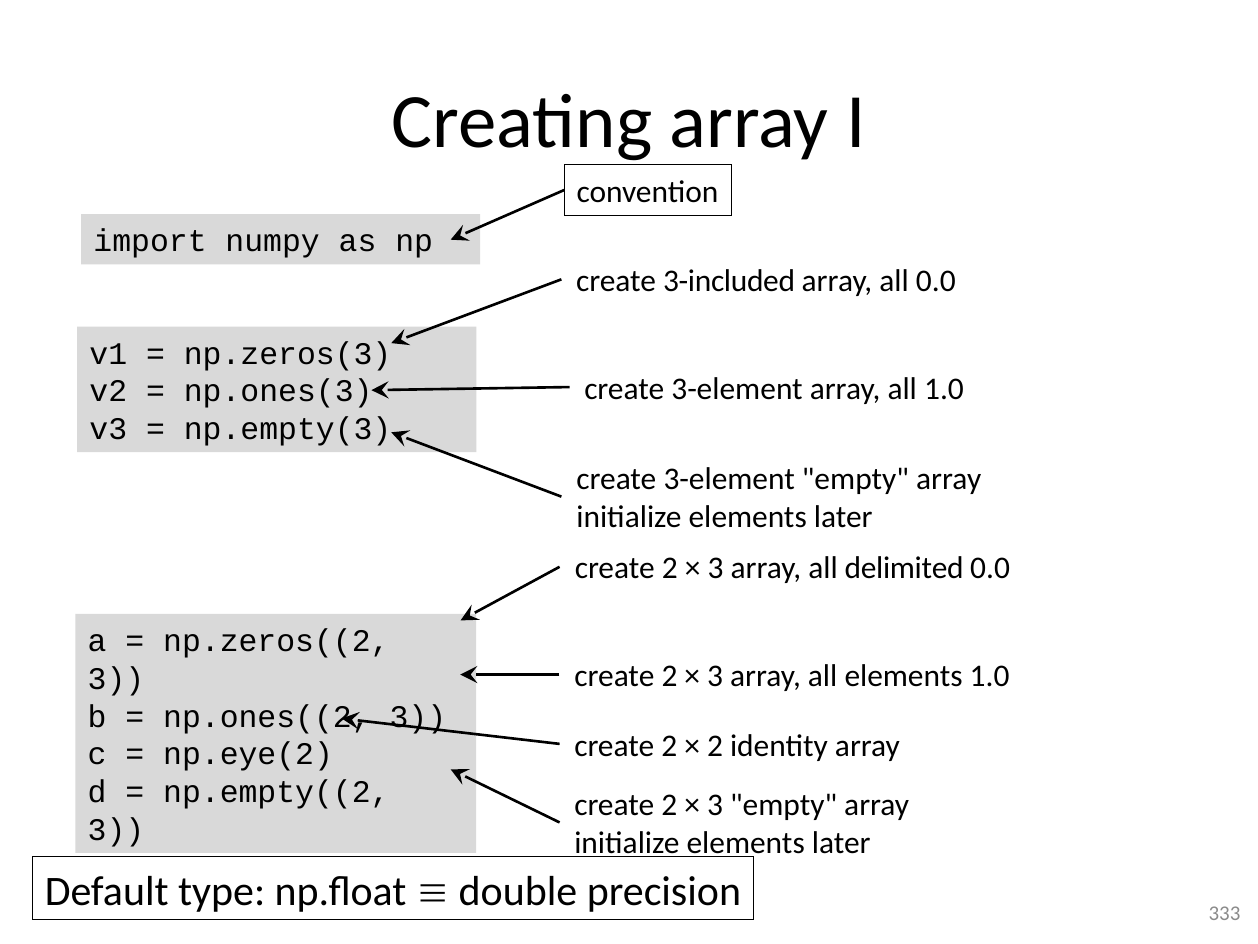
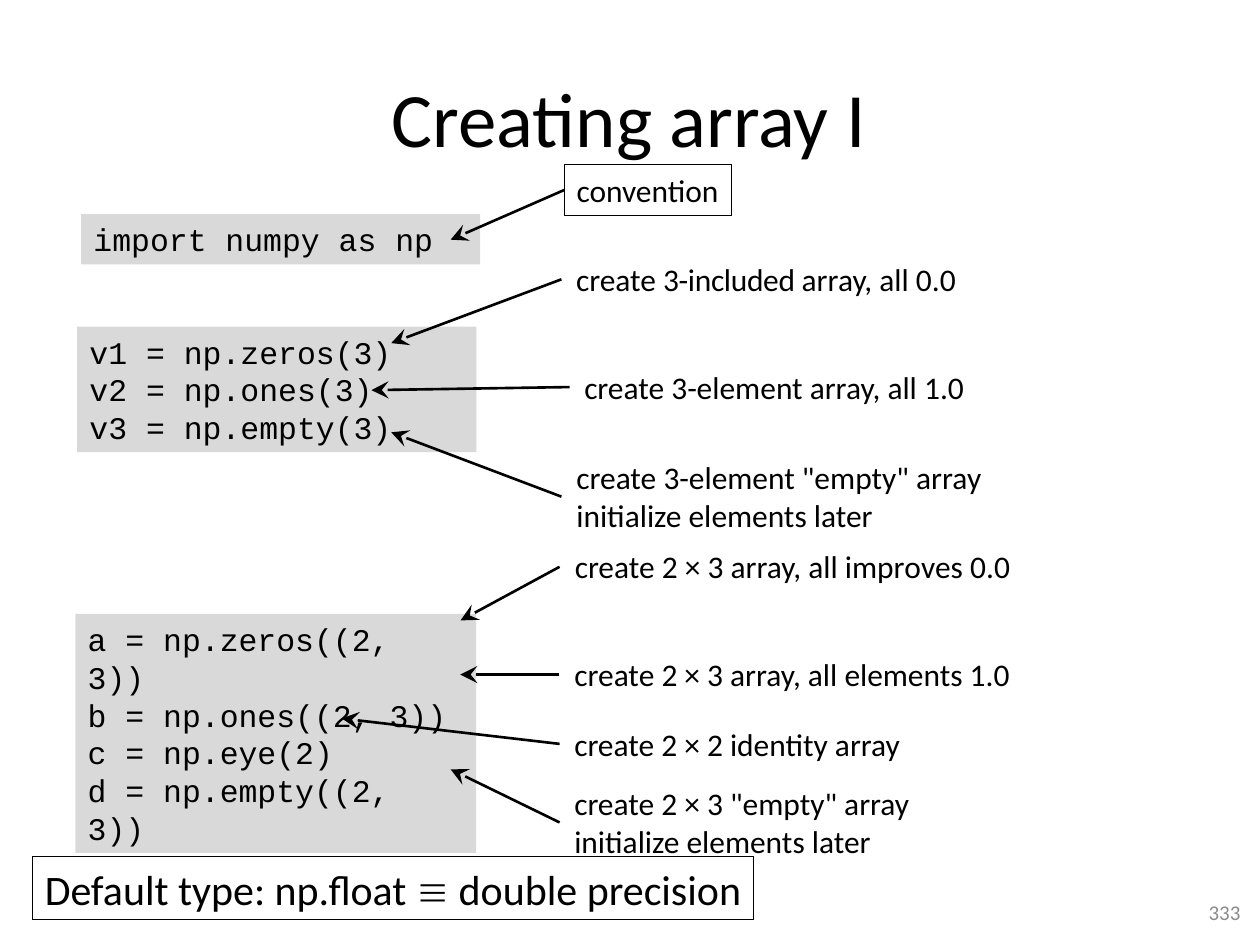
delimited: delimited -> improves (904, 568)
